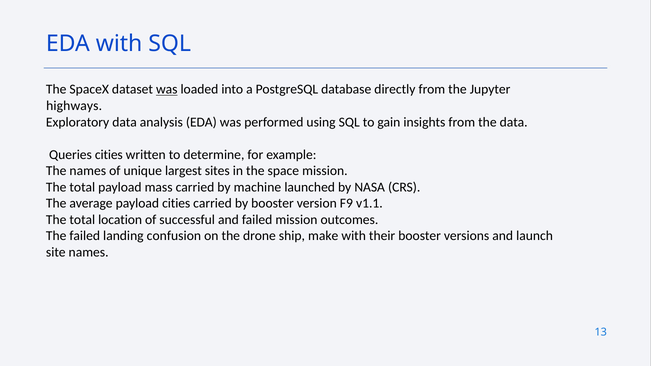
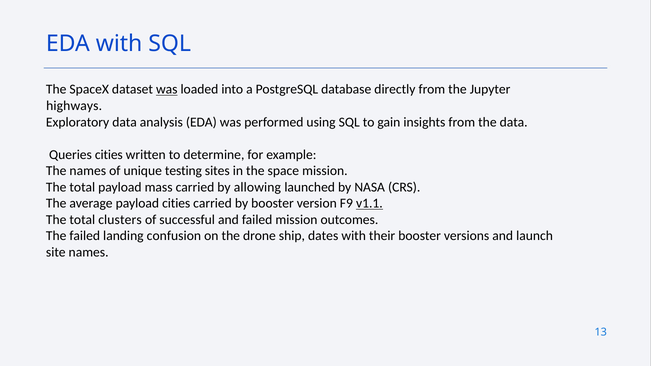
largest: largest -> testing (183, 171)
machine: machine -> allowing (257, 187)
v1.1 underline: none -> present (369, 204)
location: location -> clusters (120, 220)
make: make -> dates (323, 236)
